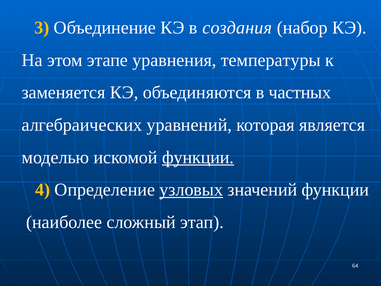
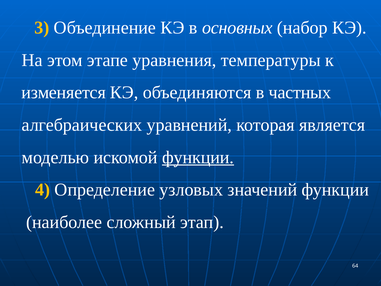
создания: создания -> основных (237, 28)
заменяется: заменяется -> изменяется (64, 92)
узловых underline: present -> none (191, 190)
